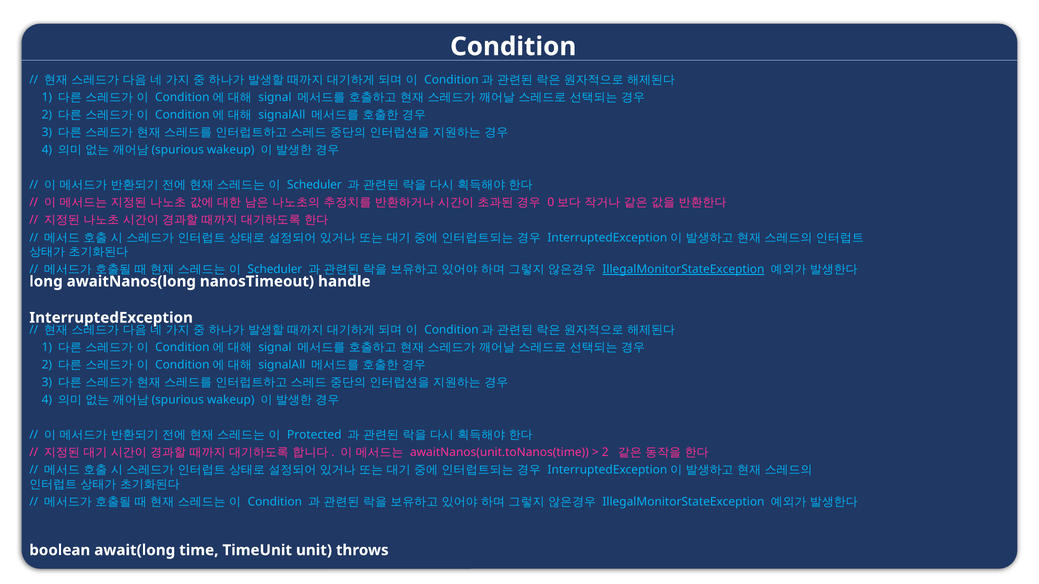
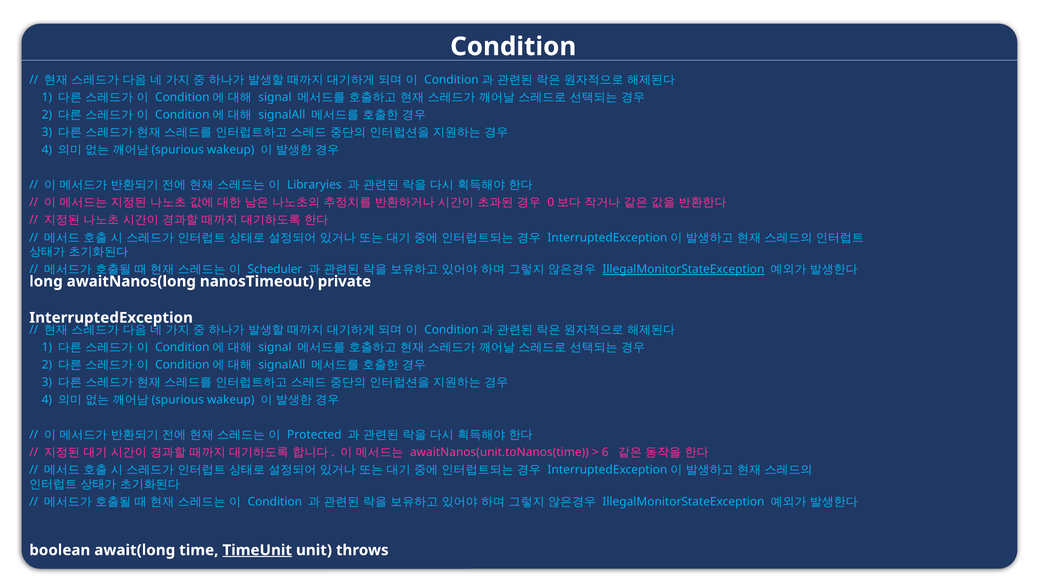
Scheduler: Scheduler -> Libraryies (314, 185)
handle: handle -> private (344, 282)
2: 2 -> 6 (605, 453)
TimeUnit underline: none -> present (257, 551)
